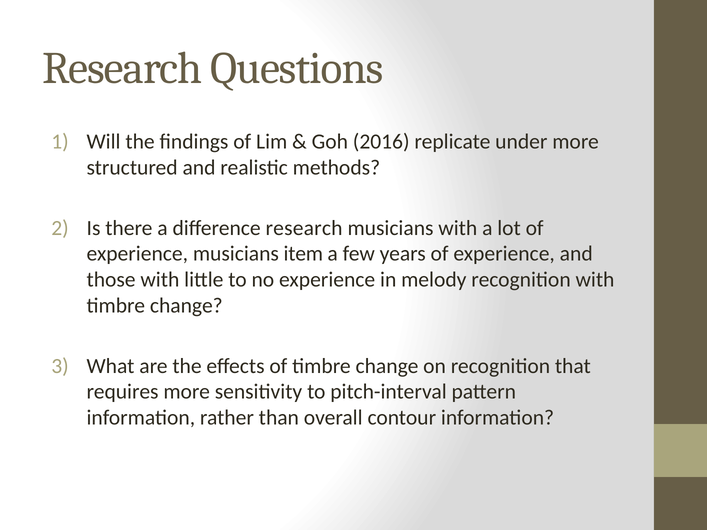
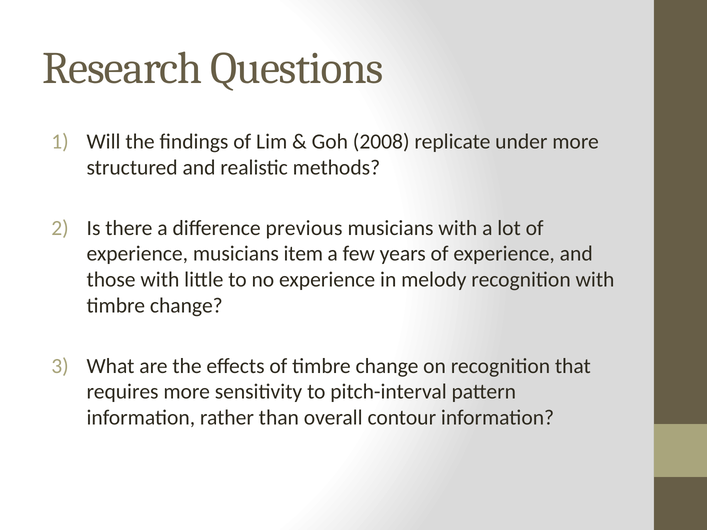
2016: 2016 -> 2008 (381, 142)
difference research: research -> previous (304, 228)
